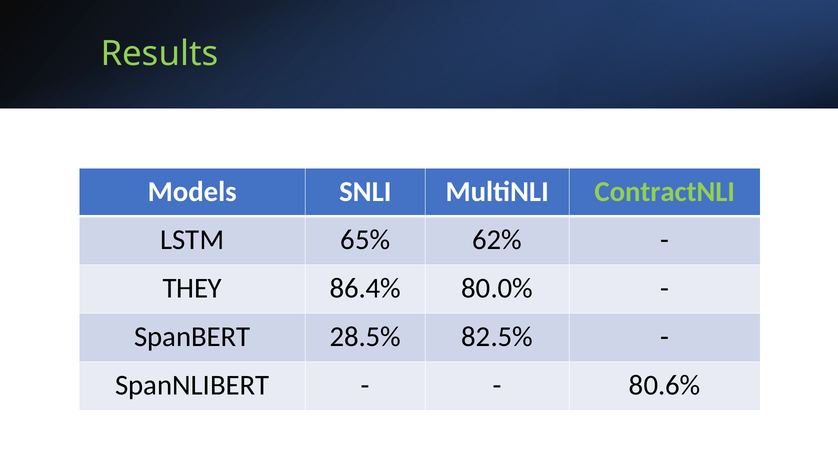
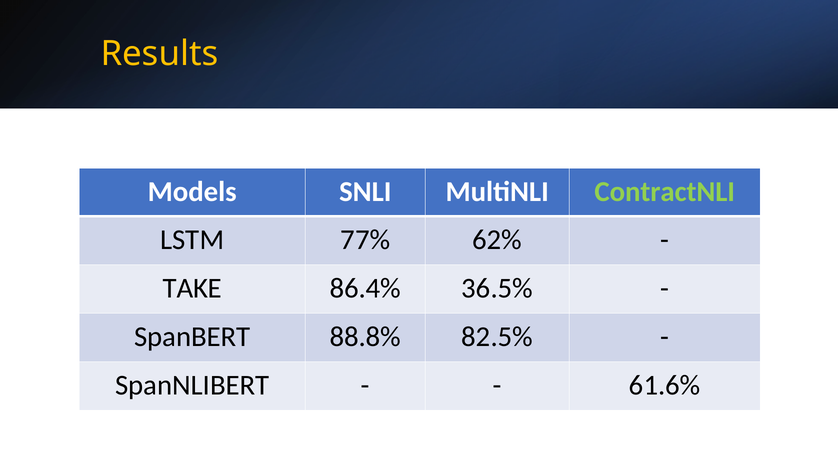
Results colour: light green -> yellow (160, 54)
65%: 65% -> 77% (365, 240)
THEY: THEY -> TAKE (192, 289)
80.0%: 80.0% -> 36.5% (497, 289)
28.5%: 28.5% -> 88.8% (365, 337)
80.6%: 80.6% -> 61.6% (665, 386)
